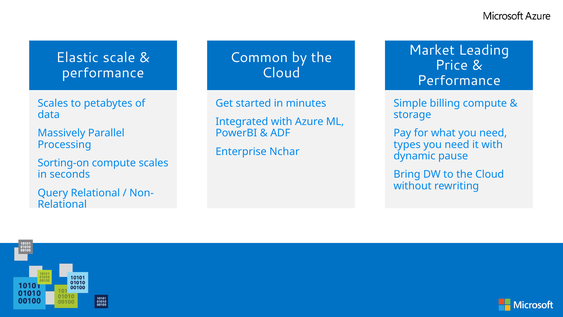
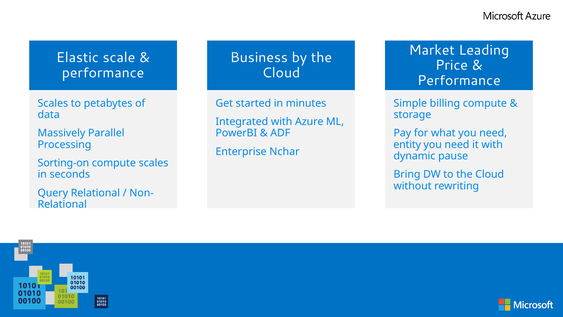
Common: Common -> Business (259, 58)
types: types -> entity (407, 144)
